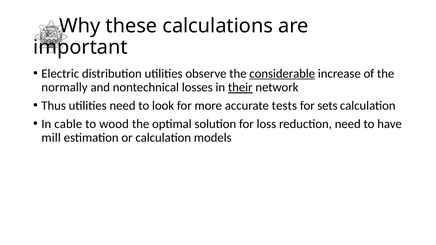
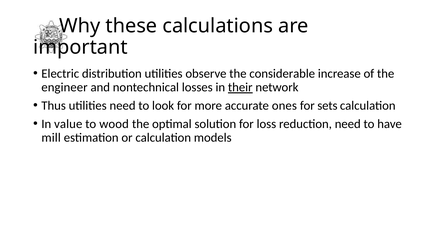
considerable underline: present -> none (282, 74)
normally: normally -> engineer (65, 87)
tests: tests -> ones (284, 106)
cable: cable -> value (68, 124)
